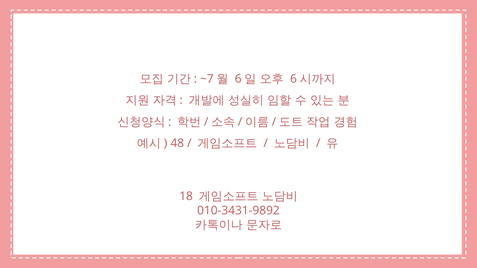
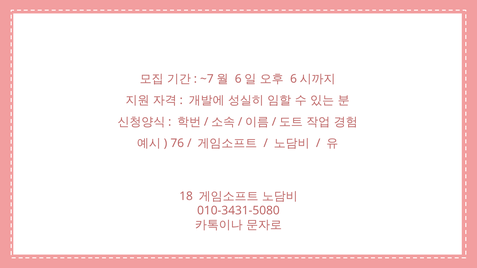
48: 48 -> 76 (177, 143)
010-3431-9892: 010-3431-9892 -> 010-3431-5080 (238, 211)
